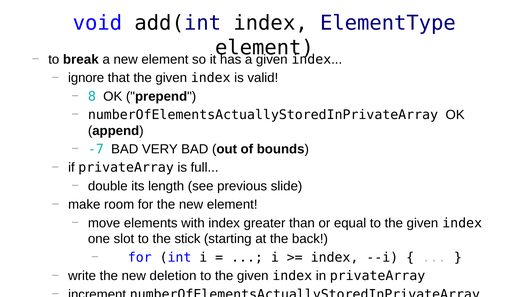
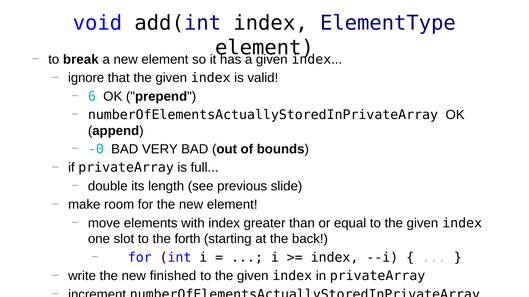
8: 8 -> 6 (92, 97)
-7: -7 -> -0 (96, 149)
stick: stick -> forth (188, 239)
deletion: deletion -> finished (173, 276)
